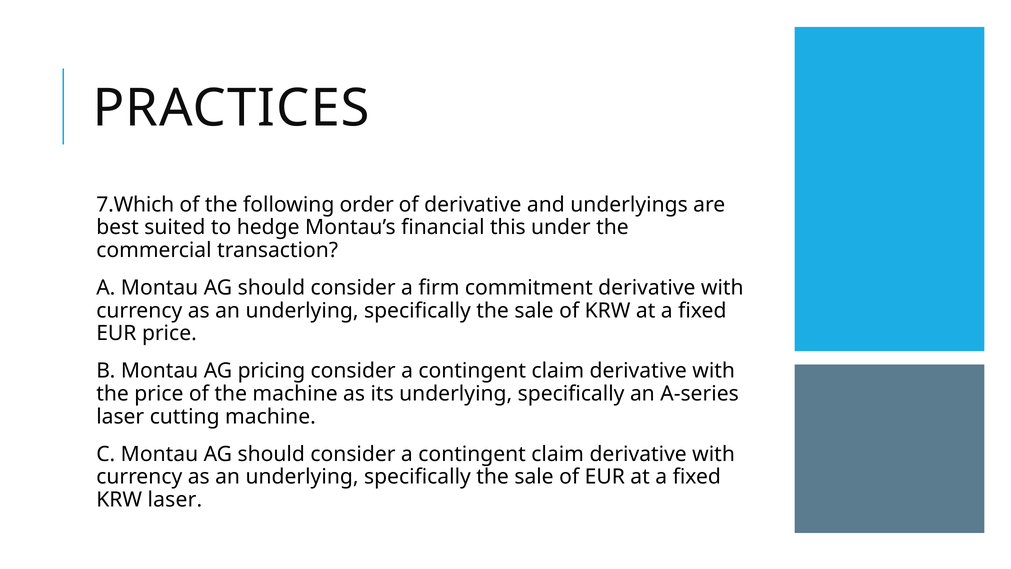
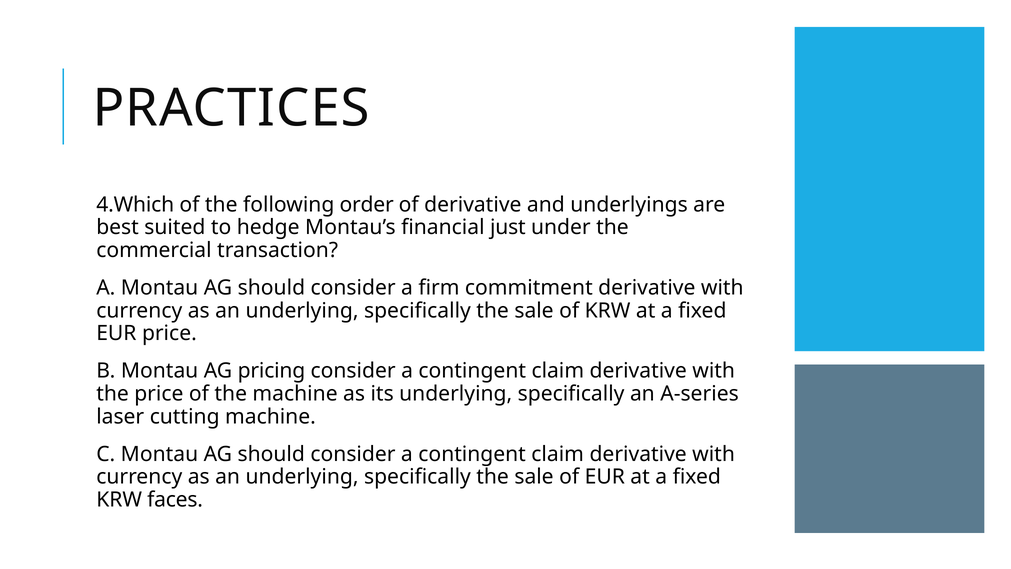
7.Which: 7.Which -> 4.Which (135, 205)
this: this -> just (508, 227)
KRW laser: laser -> faces (175, 499)
